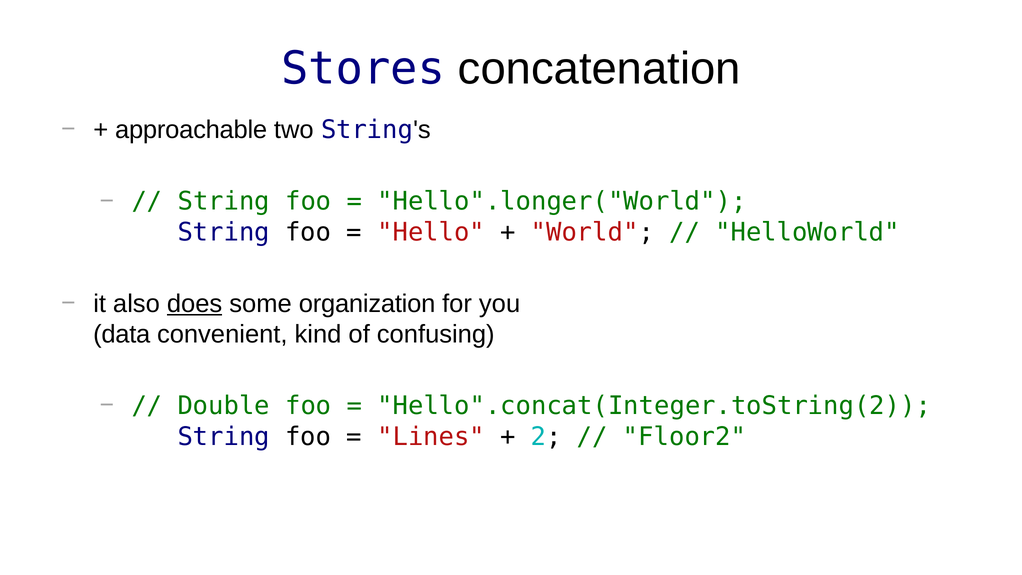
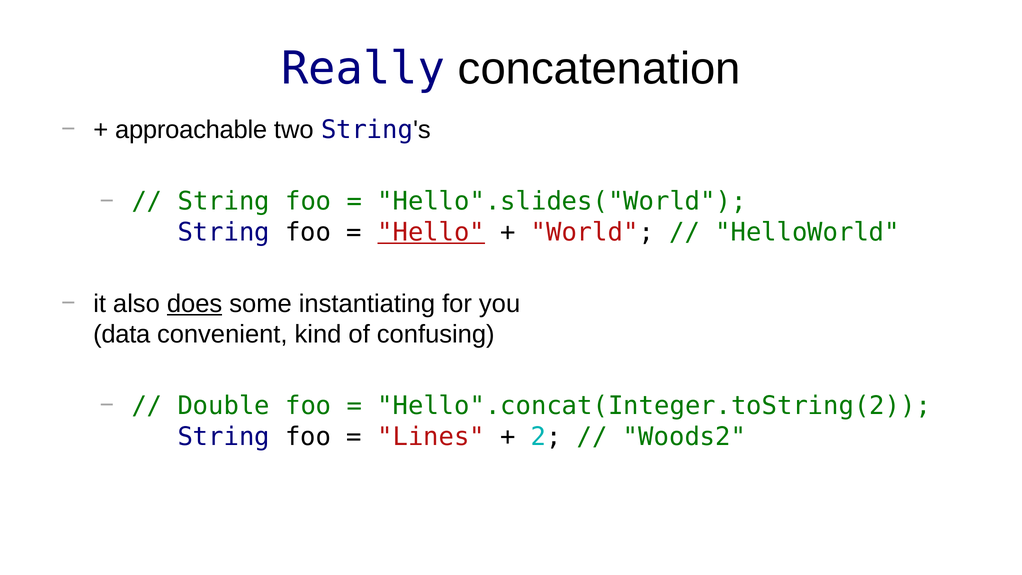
Stores: Stores -> Really (363, 69)
Hello".longer("World: Hello".longer("World -> Hello".slides("World (562, 201)
Hello underline: none -> present (431, 232)
organization: organization -> instantiating (367, 304)
Floor2: Floor2 -> Woods2 (684, 437)
